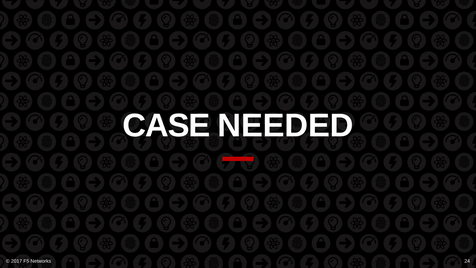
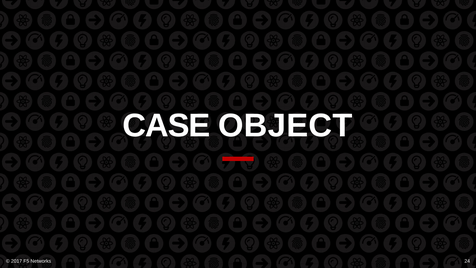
NEEDED: NEEDED -> OBJECT (285, 126)
